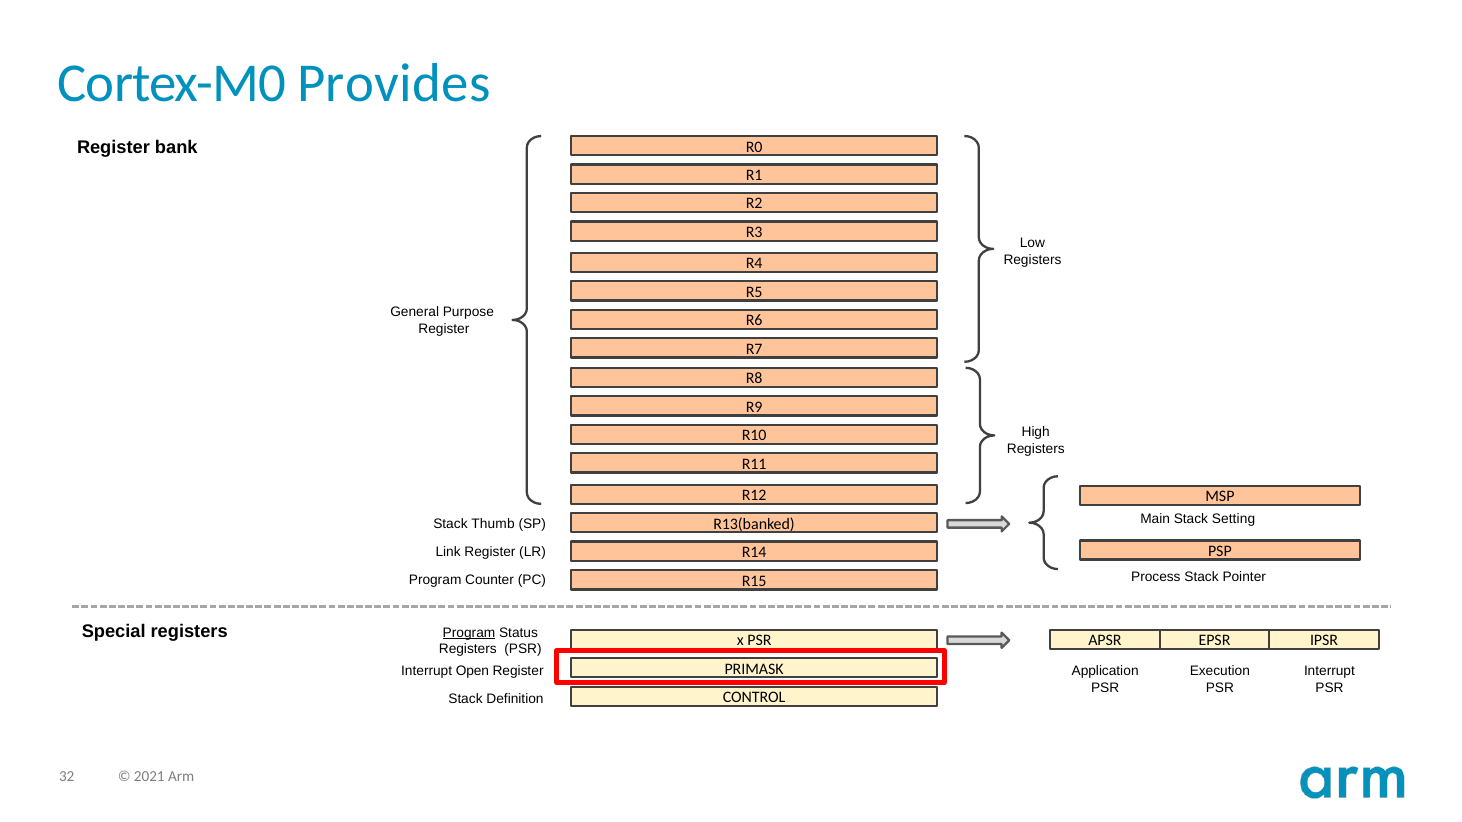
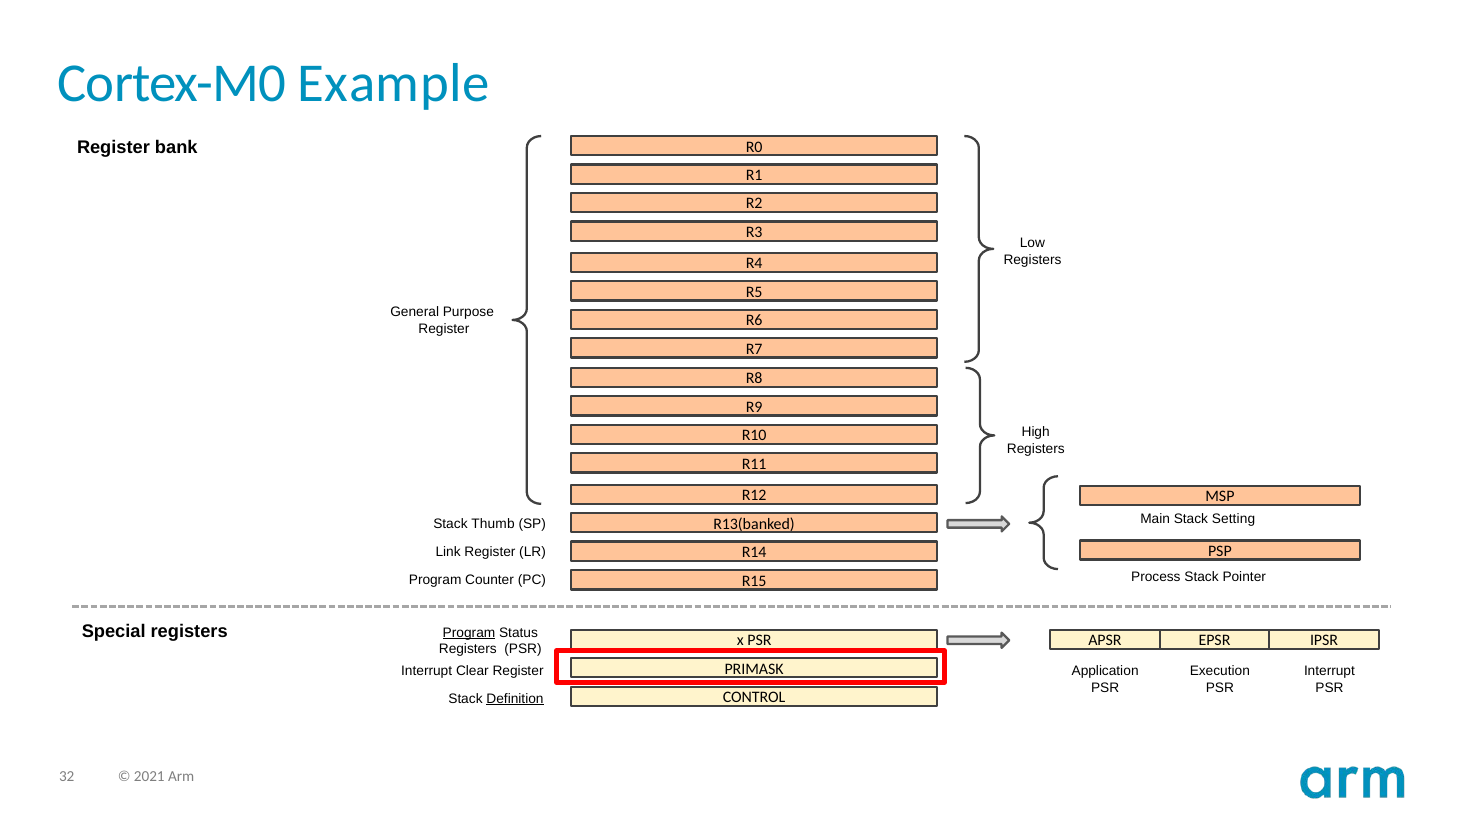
Provides: Provides -> Example (394, 84)
Open: Open -> Clear (472, 671)
Definition underline: none -> present (515, 699)
